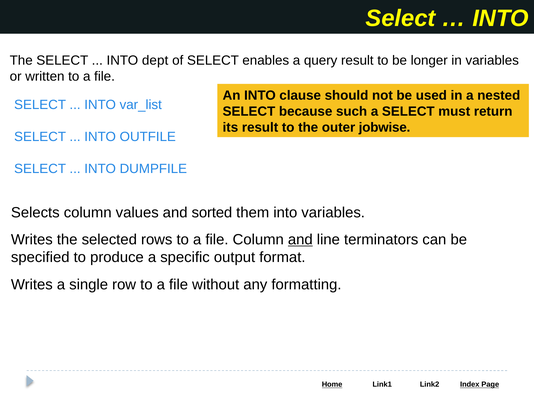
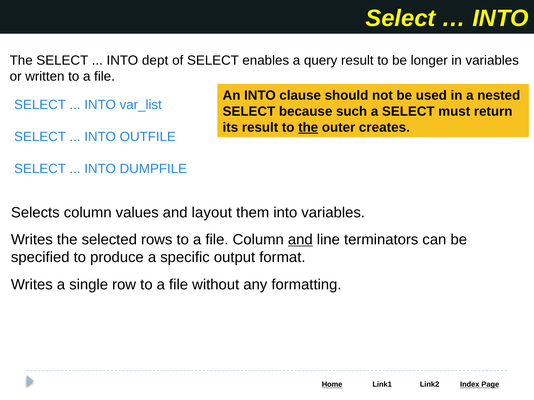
the underline: none -> present (308, 128)
jobwise: jobwise -> creates (384, 128)
sorted: sorted -> layout (212, 213)
